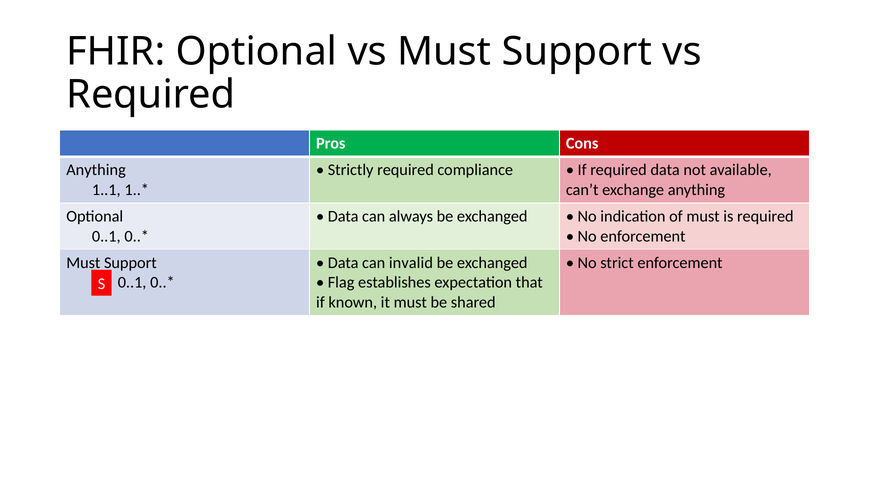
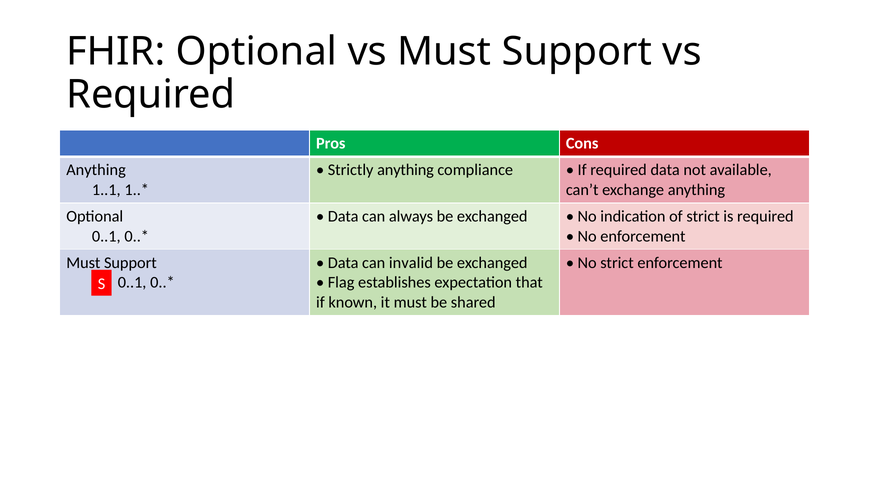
Strictly required: required -> anything (406, 170)
of must: must -> strict (703, 216)
